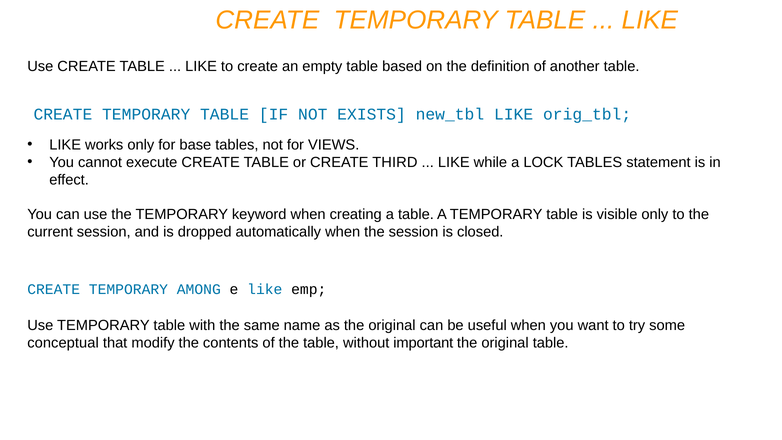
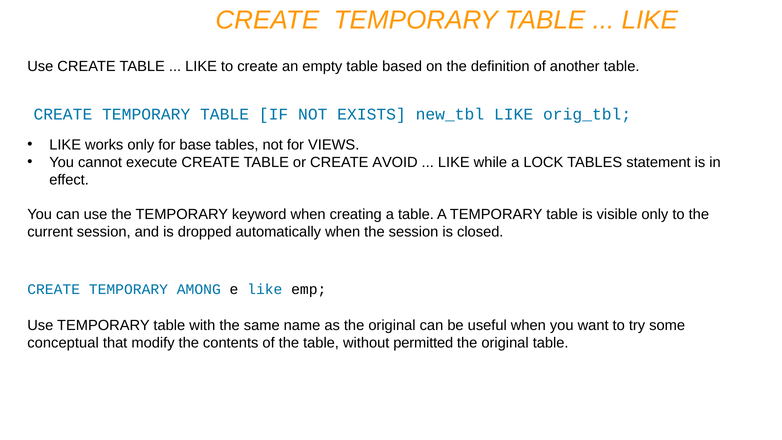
THIRD: THIRD -> AVOID (395, 162)
important: important -> permitted (423, 343)
